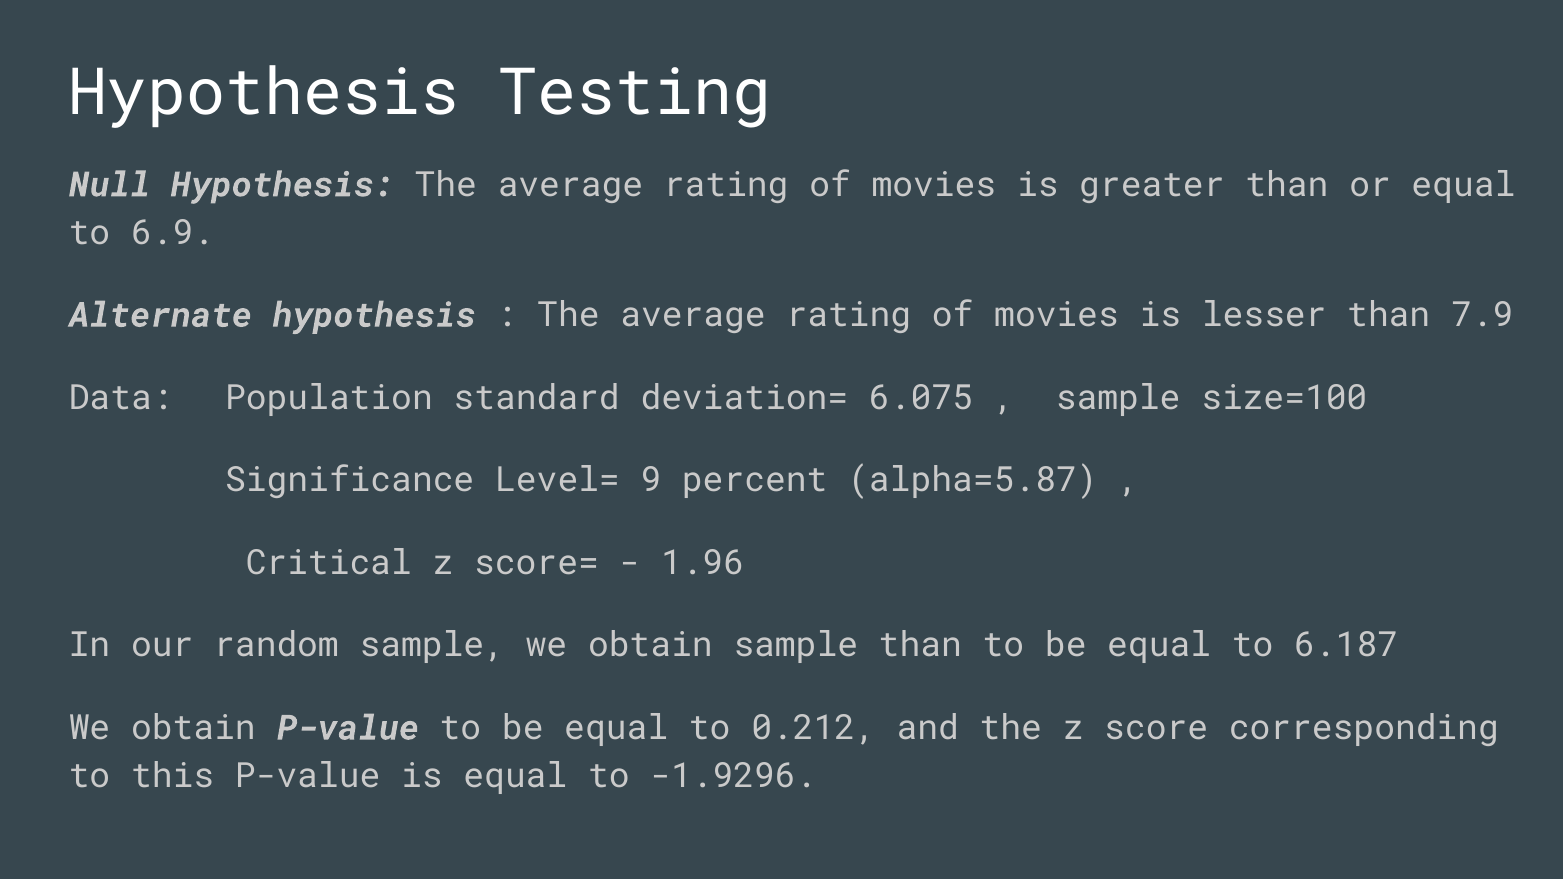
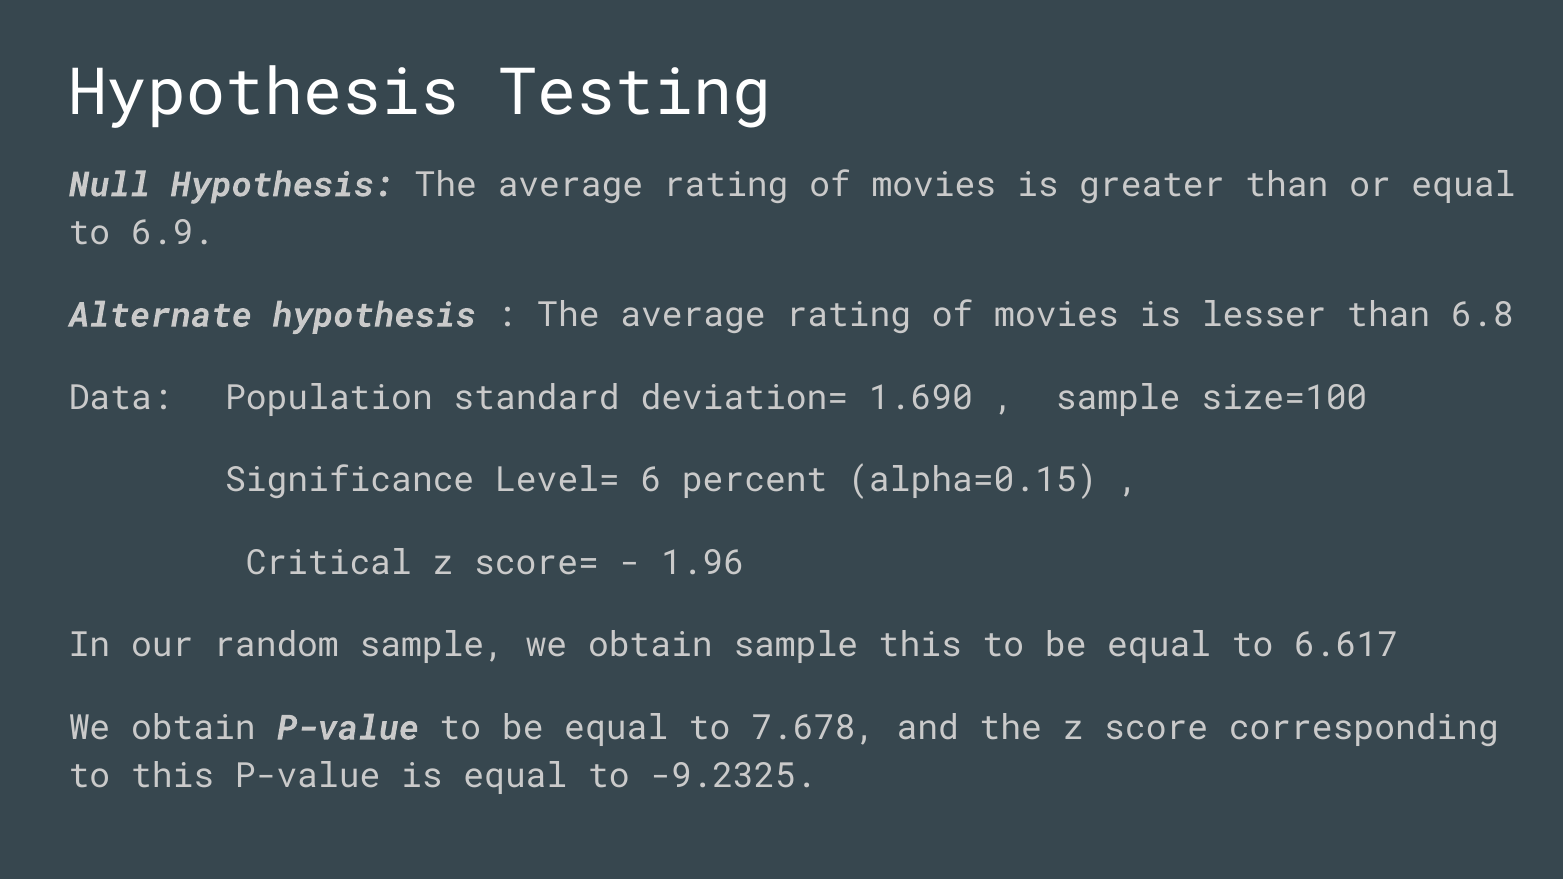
7.9: 7.9 -> 6.8 (1482, 315)
6.075: 6.075 -> 1.690 (921, 398)
9: 9 -> 6 (651, 481)
alpha=5.87: alpha=5.87 -> alpha=0.15 (973, 481)
sample than: than -> this (920, 646)
6.187: 6.187 -> 6.617 (1346, 646)
0.212: 0.212 -> 7.678 (814, 728)
-1.9296: -1.9296 -> -9.2325 (733, 776)
